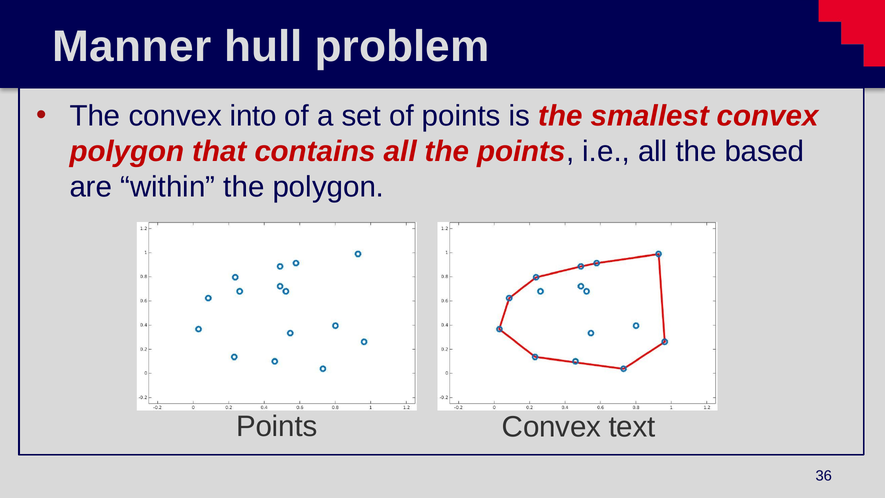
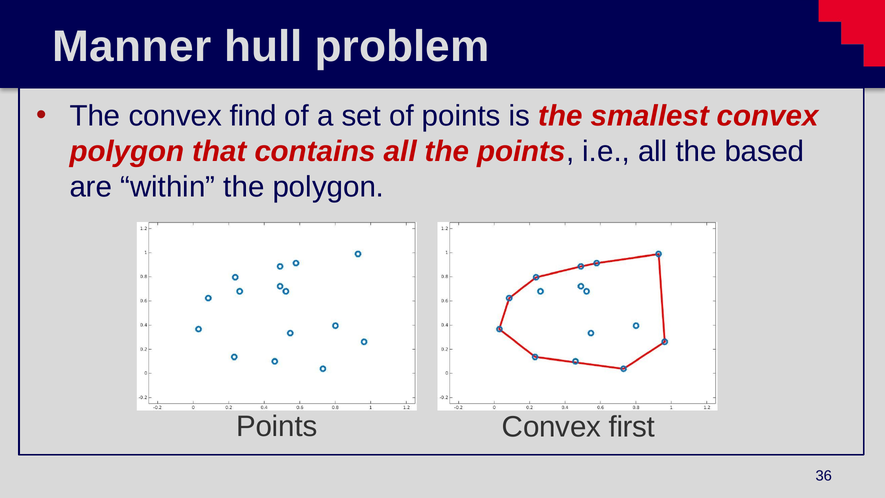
into: into -> find (253, 116)
text: text -> first (632, 427)
